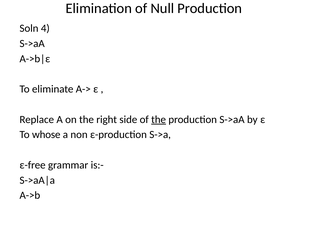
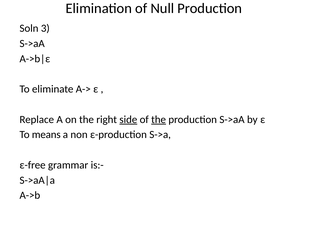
4: 4 -> 3 (45, 28)
side underline: none -> present (128, 120)
whose: whose -> means (46, 135)
